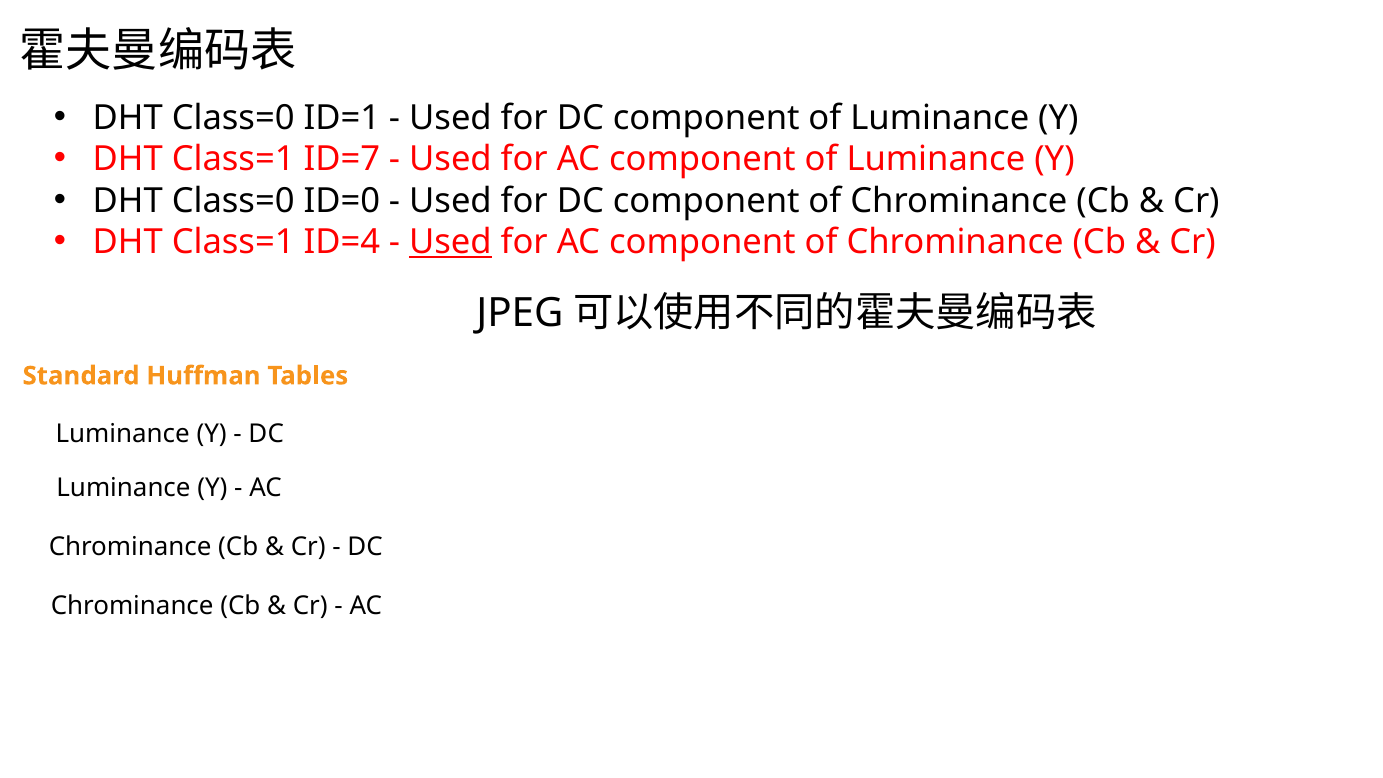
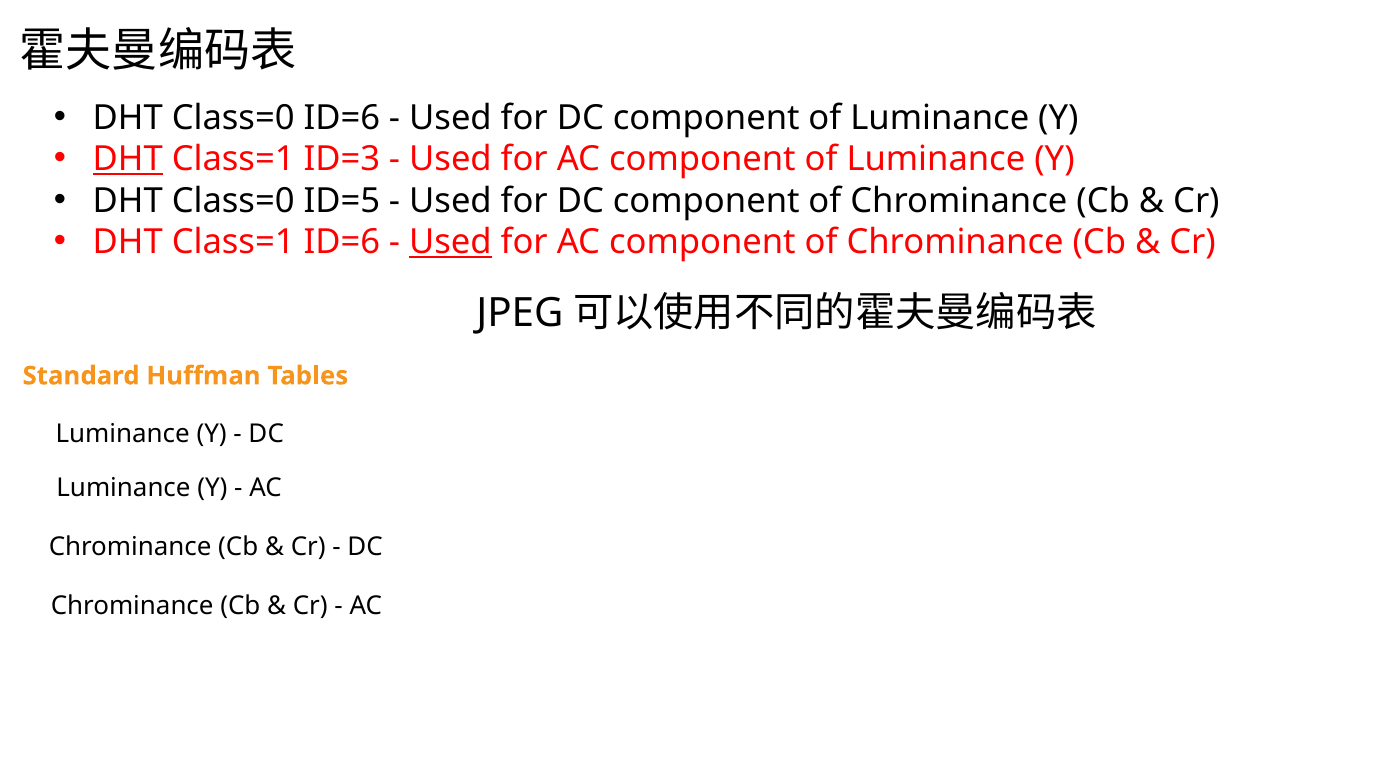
Class=0 ID=1: ID=1 -> ID=6 (342, 118)
DHT underline: none -> present (128, 159)
ID=7: ID=7 -> ID=3 (342, 159)
ID=0: ID=0 -> ID=5 (342, 201)
Class=1 ID=4: ID=4 -> ID=6 (342, 242)
